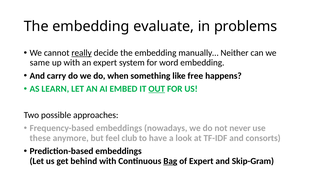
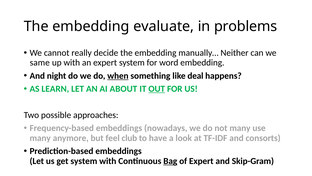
really underline: present -> none (82, 53)
carry: carry -> night (57, 76)
when underline: none -> present (118, 76)
free: free -> deal (195, 76)
EMBED: EMBED -> ABOUT (123, 89)
not never: never -> many (240, 128)
these: these -> many (40, 138)
get behind: behind -> system (84, 161)
